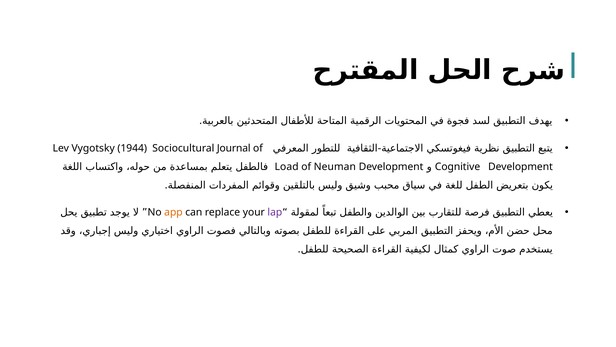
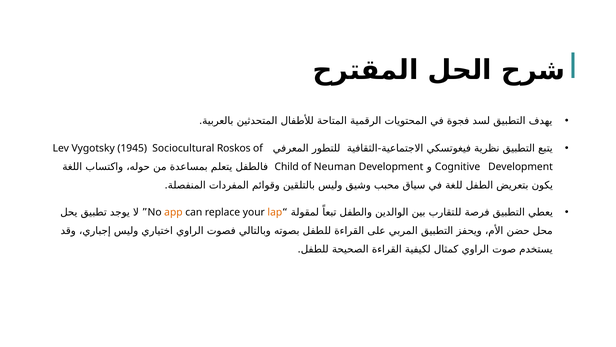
1944: 1944 -> 1945 (132, 148)
Journal: Journal -> Roskos (234, 148)
Load: Load -> Child (287, 166)
lap colour: purple -> orange (275, 212)
